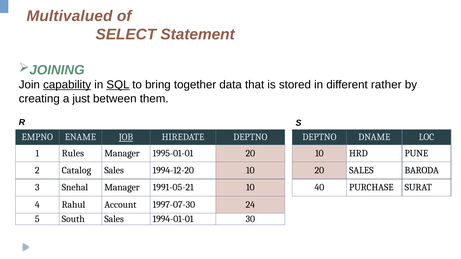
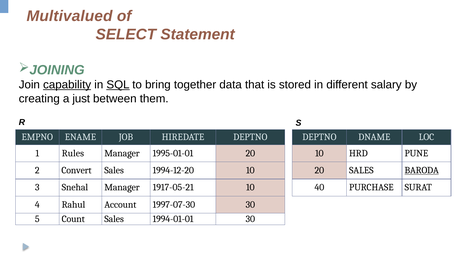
rather: rather -> salary (386, 85)
JOB underline: present -> none (126, 137)
Catalog: Catalog -> Convert (77, 171)
BARODA underline: none -> present (422, 171)
1991-05-21: 1991-05-21 -> 1917-05-21 (173, 188)
1997-07-30 24: 24 -> 30 (250, 205)
South: South -> Count (73, 219)
